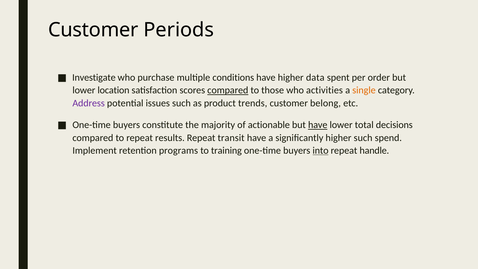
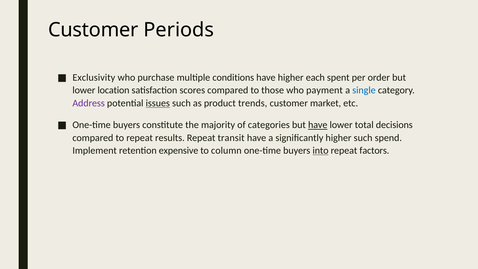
Investigate: Investigate -> Exclusivity (94, 78)
data: data -> each (315, 78)
compared underline: present -> none (228, 90)
activities: activities -> payment (325, 90)
single colour: orange -> blue (364, 90)
issues underline: none -> present (158, 103)
belong: belong -> market (326, 103)
actionable: actionable -> categories (269, 125)
programs: programs -> expensive (179, 150)
training: training -> column (226, 150)
handle: handle -> factors (374, 150)
